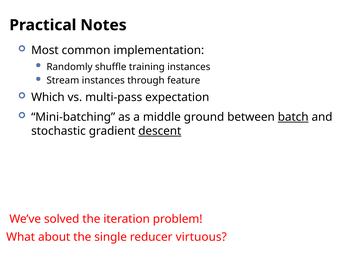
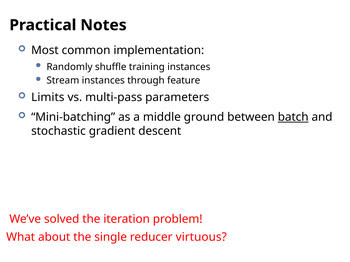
Which: Which -> Limits (48, 97)
expectation: expectation -> parameters (177, 97)
descent underline: present -> none (160, 131)
